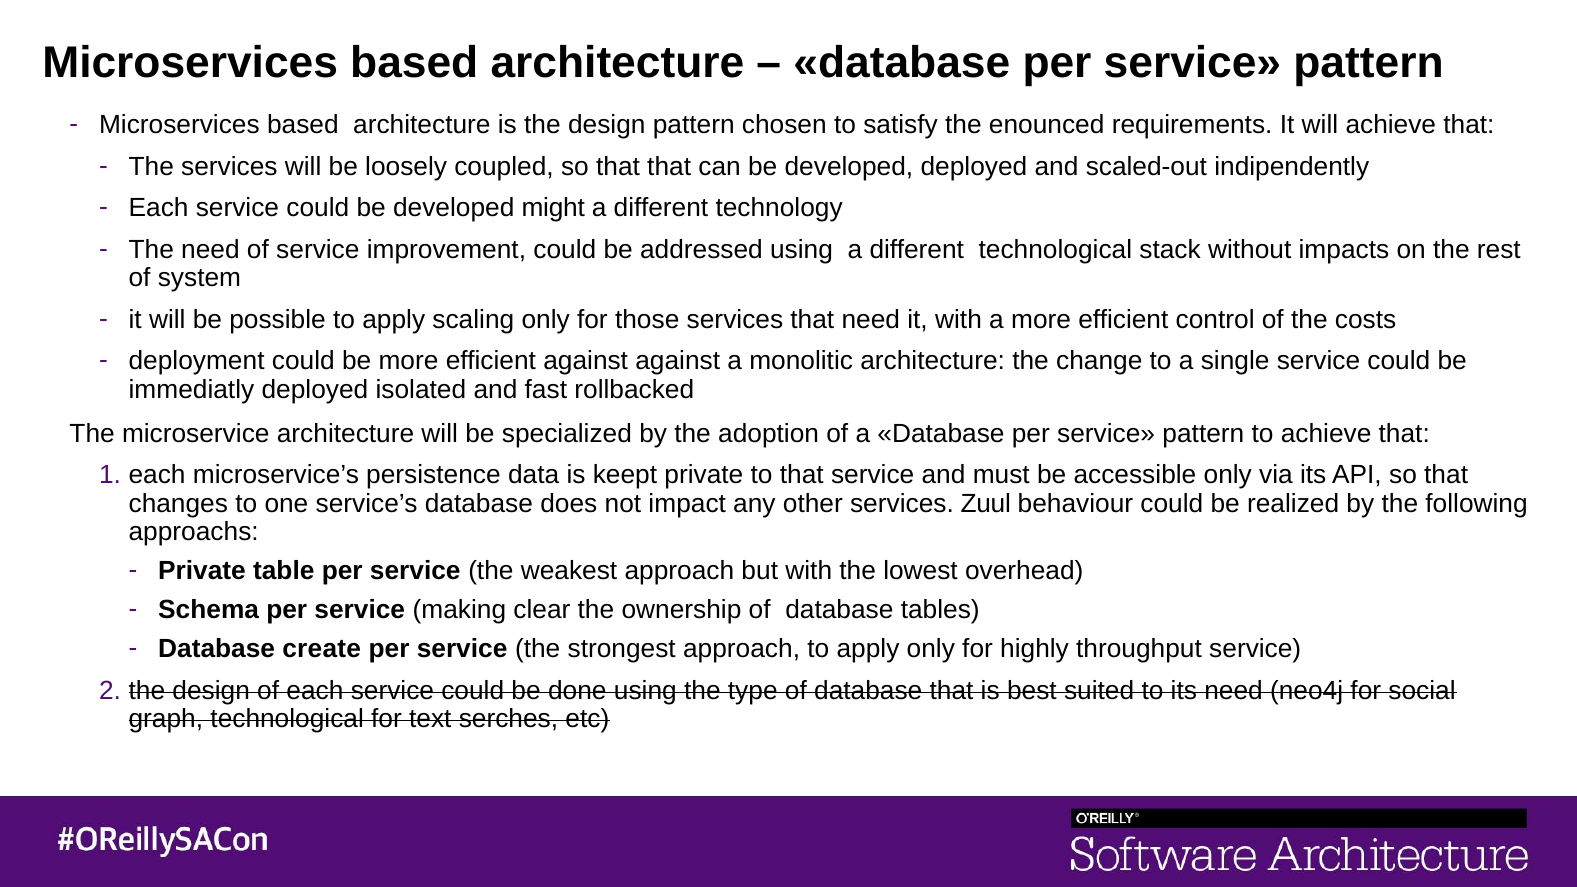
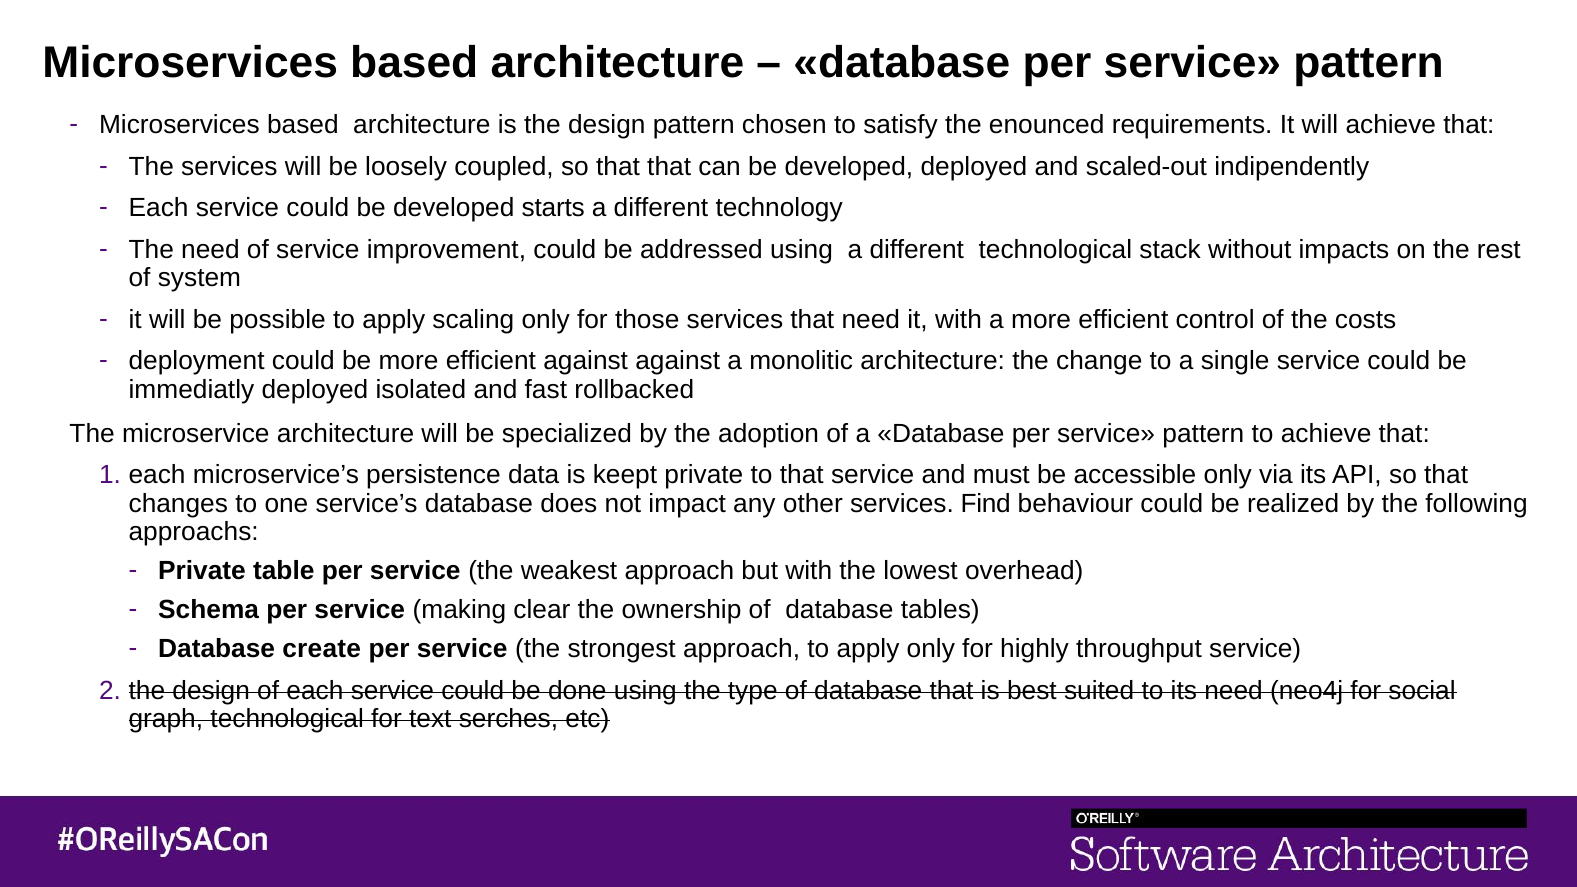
might: might -> starts (553, 208)
Zuul: Zuul -> Find (986, 503)
